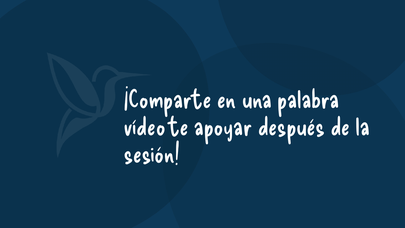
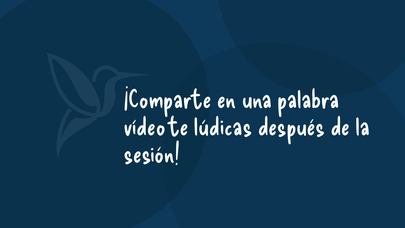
apoyar: apoyar -> lúdicas (223, 127)
